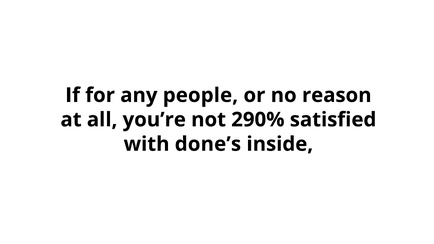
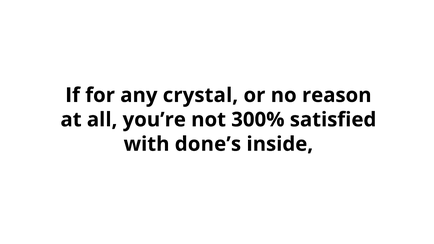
people: people -> crystal (200, 95)
290%: 290% -> 300% (258, 120)
